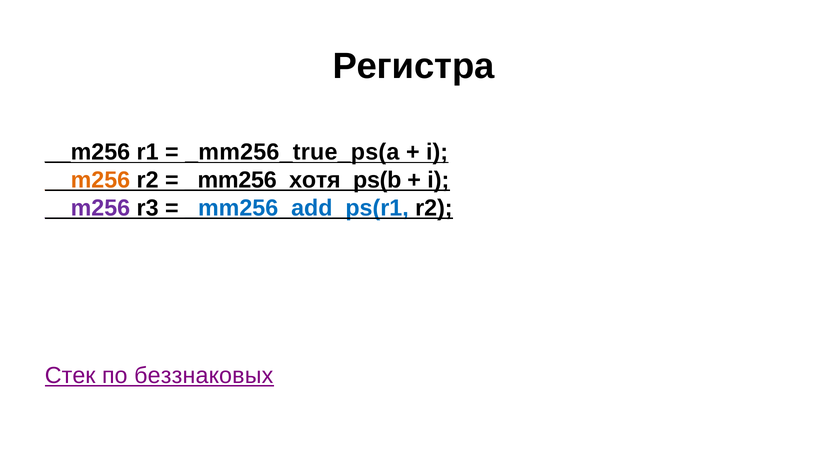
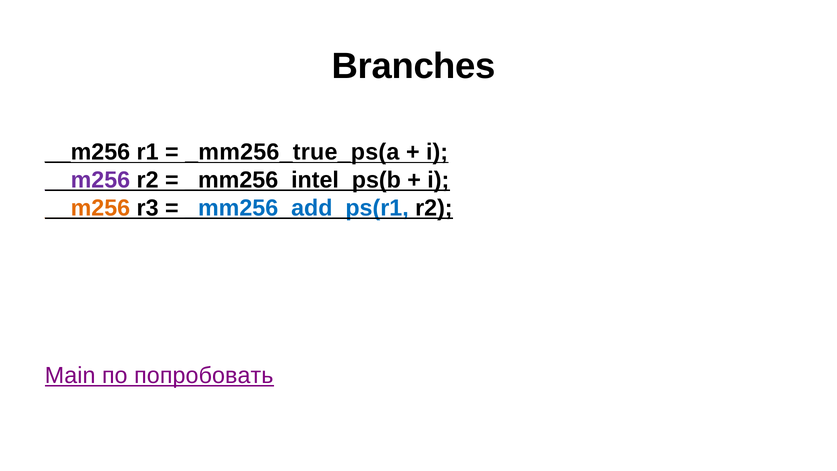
Регистра: Регистра -> Branches (414, 66)
__m256 colour: orange -> purple (87, 180)
_mm256_хотя_ps(b: _mm256_хотя_ps(b -> _mm256_intel_ps(b (293, 180)
__m256 colour: purple -> orange (87, 208)
Стек: Стек -> Main (70, 375)
беззнаковых: беззнаковых -> попробовать (204, 375)
